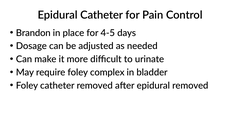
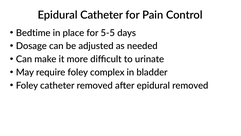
Brandon: Brandon -> Bedtime (33, 33)
4-5: 4-5 -> 5-5 (108, 33)
